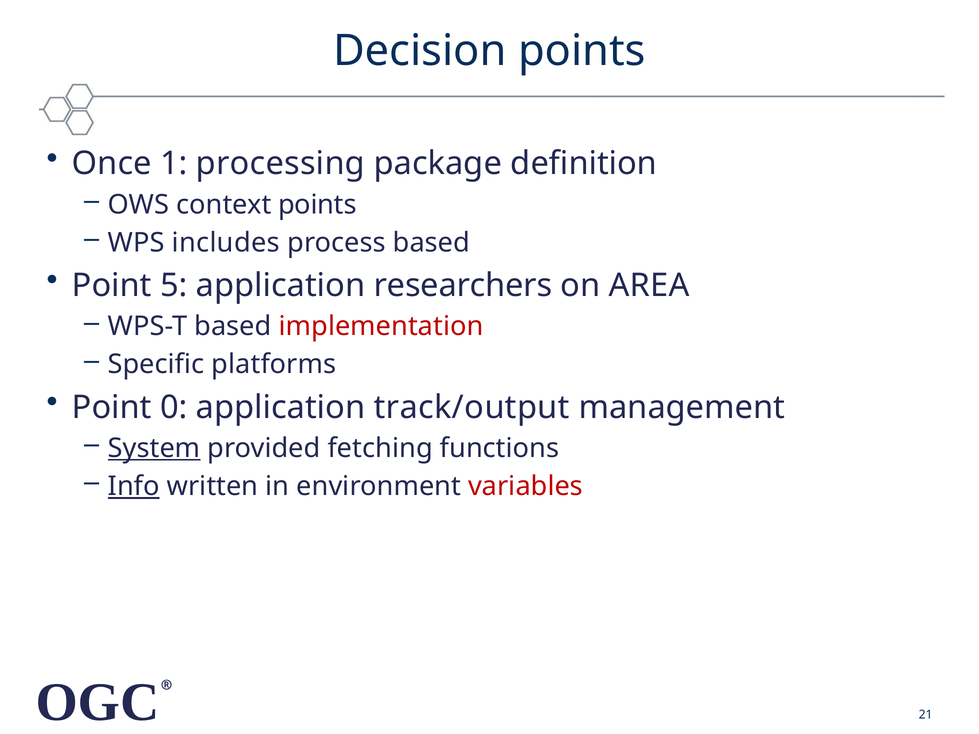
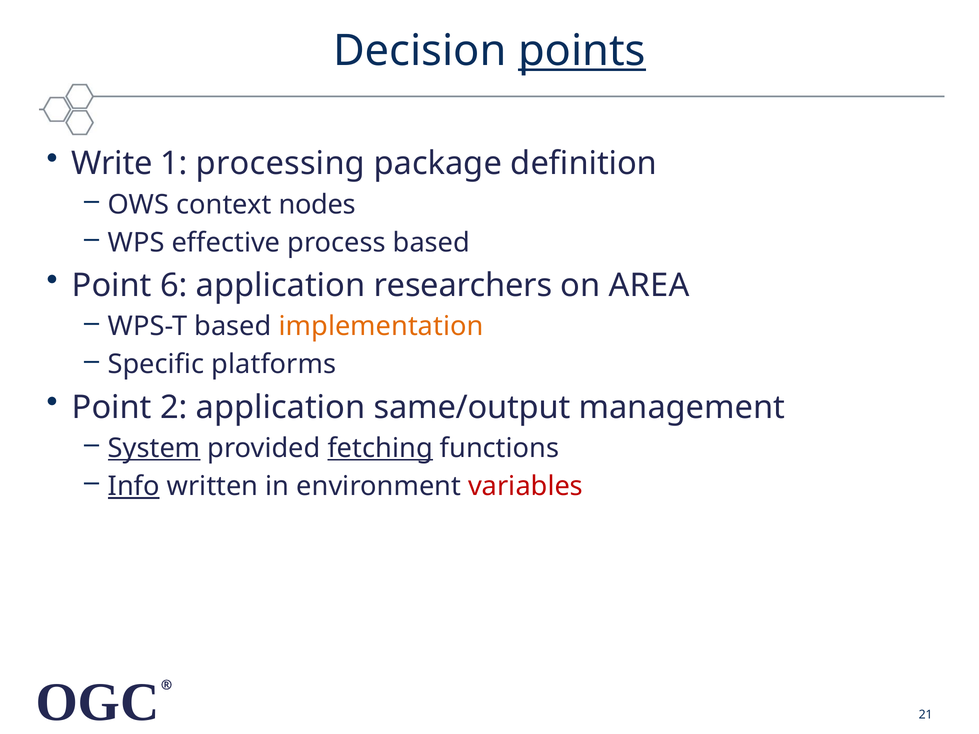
points underline: none -> present (582, 51)
Once: Once -> Write (112, 164)
context points: points -> nodes (317, 205)
includes: includes -> effective (226, 243)
5: 5 -> 6 (174, 286)
implementation colour: red -> orange (381, 327)
0: 0 -> 2 (174, 407)
track/output: track/output -> same/output (472, 407)
fetching underline: none -> present (380, 448)
